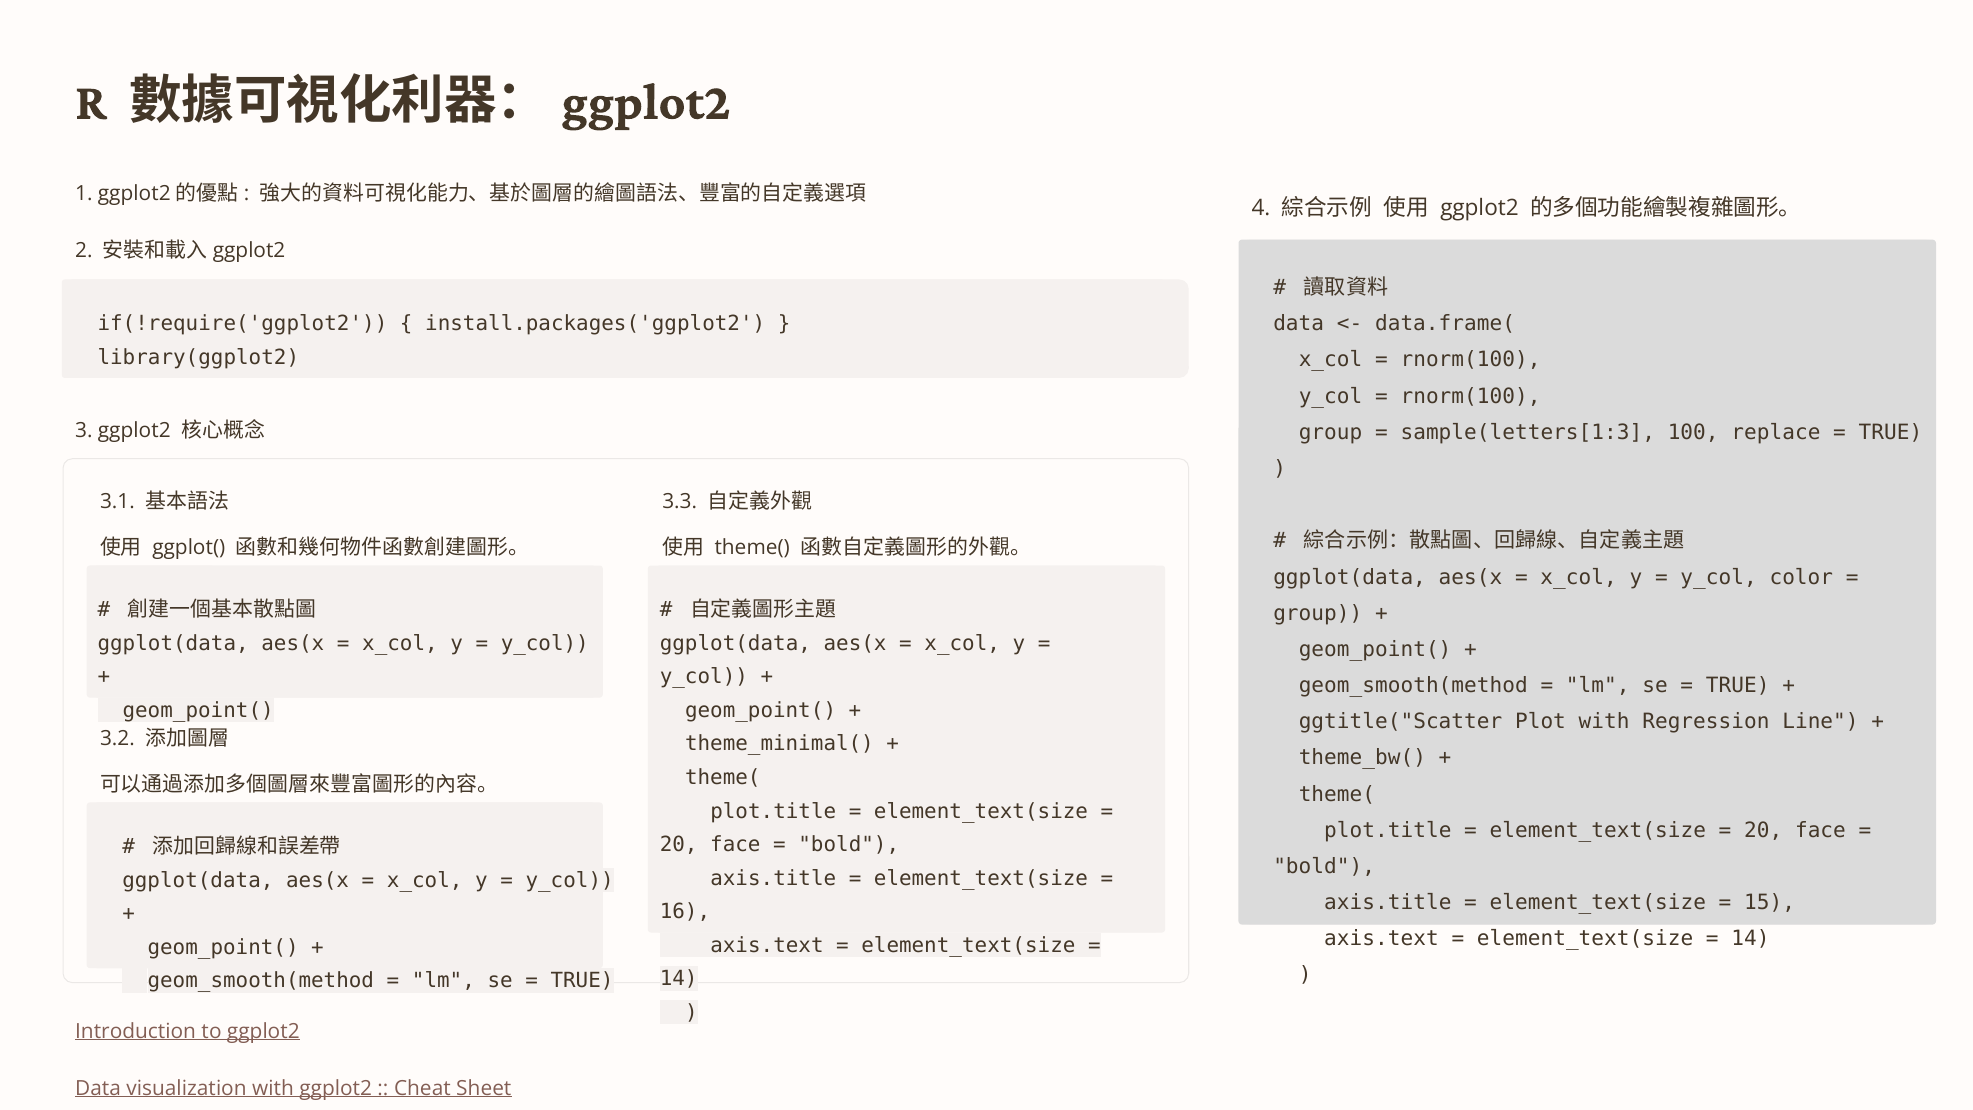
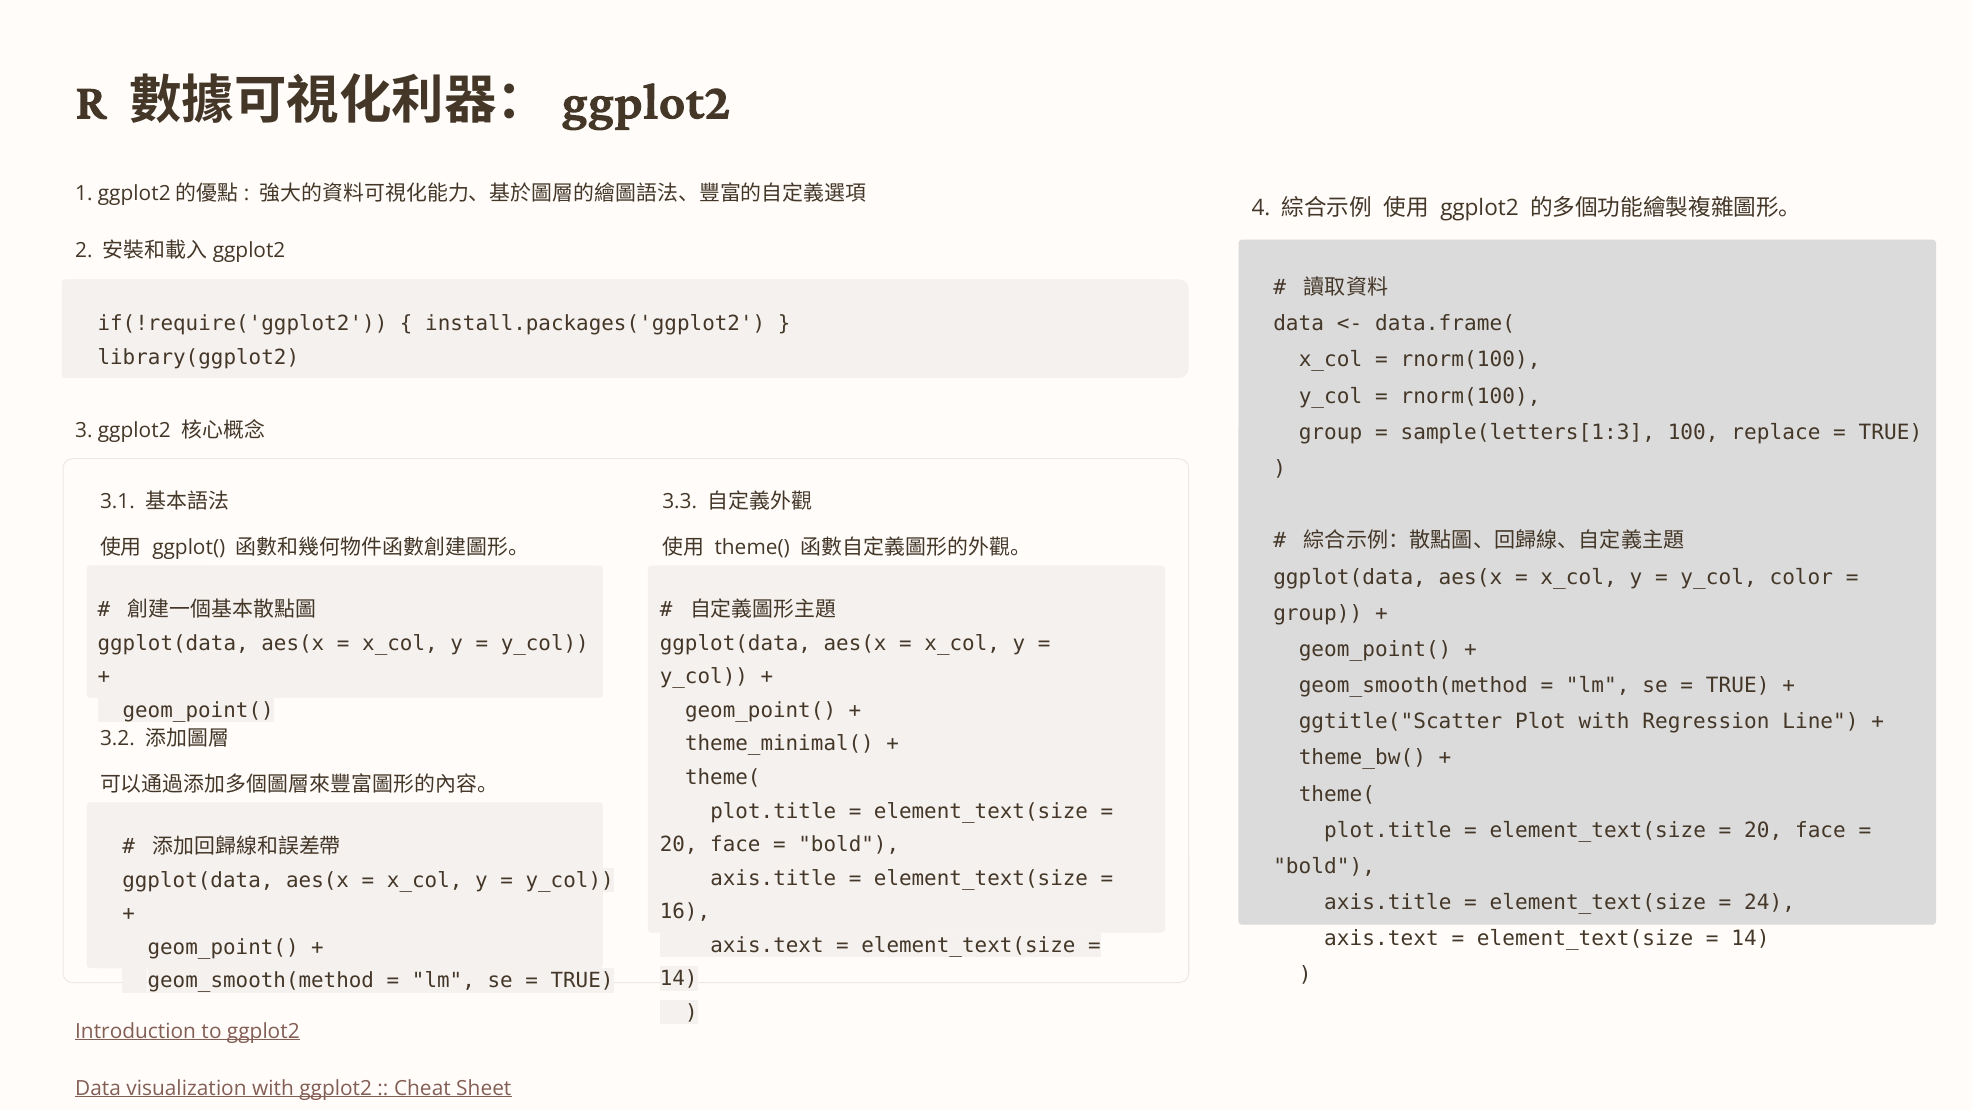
15: 15 -> 24 (1770, 903)
